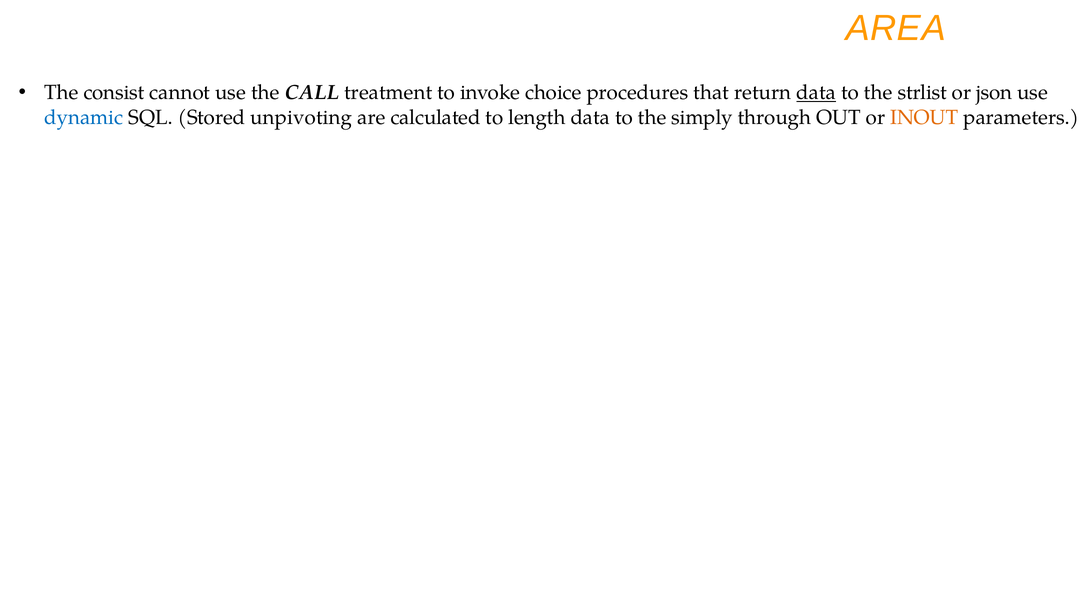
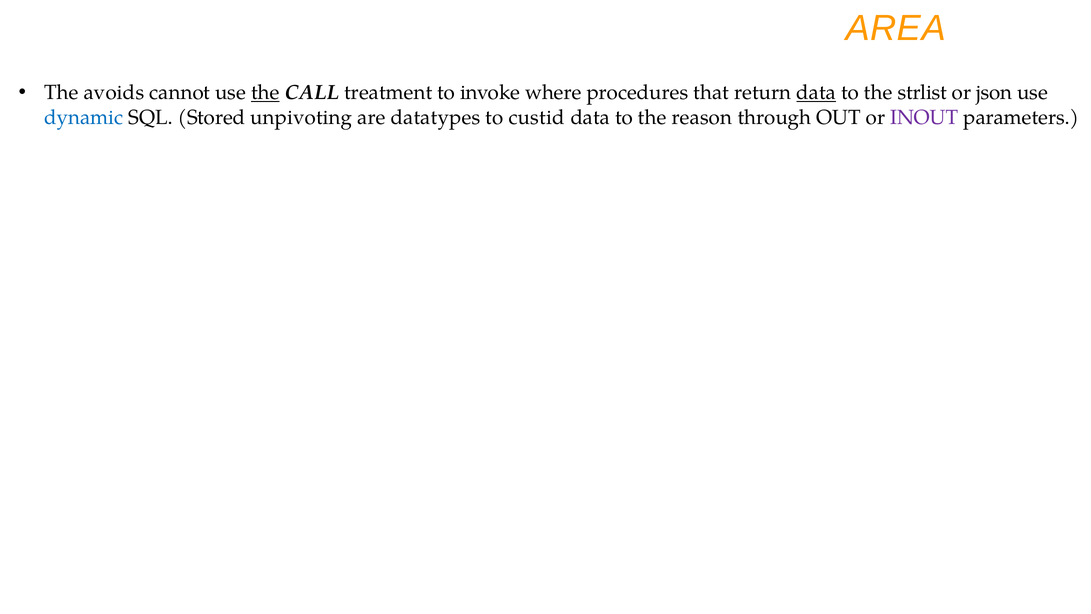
consist: consist -> avoids (114, 93)
the underline: none -> present (265, 93)
choice: choice -> where (553, 93)
calculated: calculated -> datatypes (435, 117)
length: length -> custid (537, 117)
simply: simply -> reason (702, 117)
INOUT colour: orange -> purple (924, 117)
